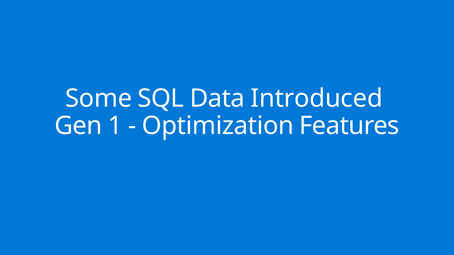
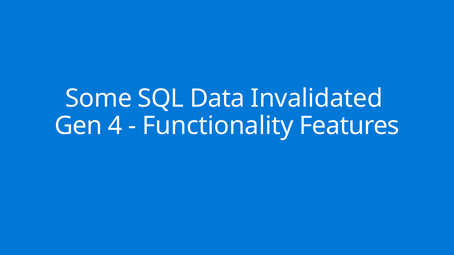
Introduced: Introduced -> Invalidated (317, 98)
1: 1 -> 4 (115, 126)
Optimization: Optimization -> Functionality (218, 126)
